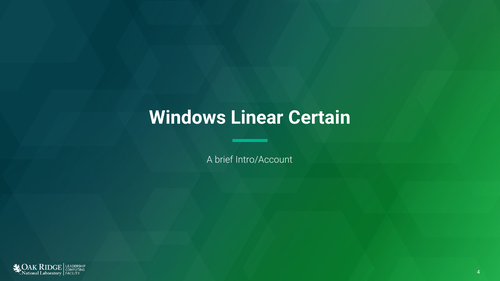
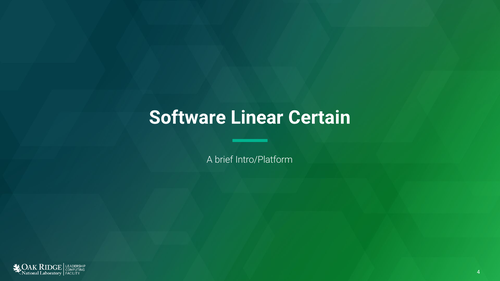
Windows: Windows -> Software (187, 118)
Intro/Account: Intro/Account -> Intro/Platform (264, 160)
